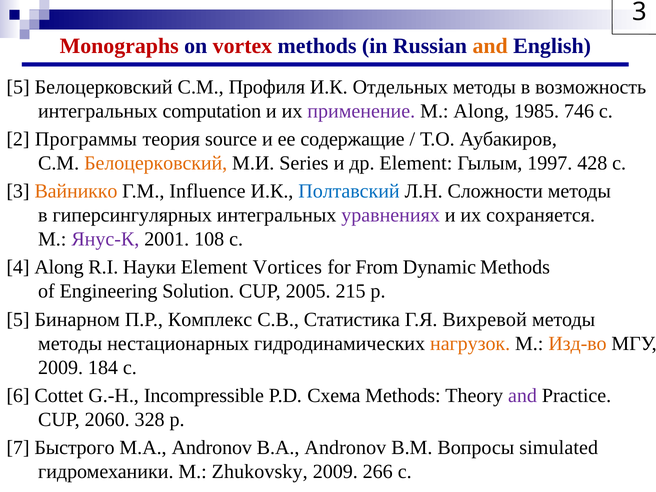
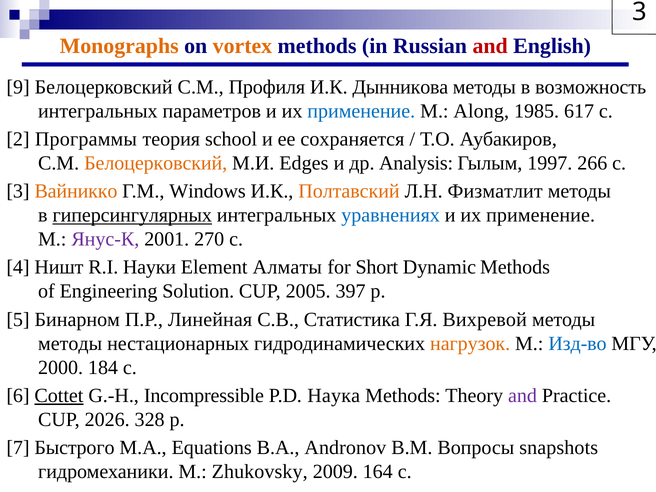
Monographs colour: red -> orange (119, 46)
vortex colour: red -> orange (242, 46)
and colour: orange -> red (490, 46)
5: 5 -> 9 (18, 87)
Отдельных: Отдельных -> Дынникова (400, 87)
computation: computation -> параметров (212, 111)
применение colour: purple -> blue (361, 111)
746: 746 -> 617 (579, 111)
source: source -> school (231, 139)
содержащие: содержащие -> сохраняется (352, 139)
Series: Series -> Edges (304, 163)
др Element: Element -> Analysis (416, 163)
428: 428 -> 266 (592, 163)
Influence: Influence -> Windows (208, 191)
Полтавский colour: blue -> orange (349, 191)
Сложности: Сложности -> Физматлит (495, 191)
гиперсингулярных underline: none -> present (132, 215)
уравнениях colour: purple -> blue (391, 215)
сохраняется: сохраняется -> применение (541, 215)
108: 108 -> 270 (209, 239)
4 Along: Along -> Ништ (59, 267)
Vortices: Vortices -> Алматы (287, 267)
From: From -> Short (377, 267)
215: 215 -> 397 (351, 291)
Комплекс: Комплекс -> Линейная (210, 319)
Изд-во colour: orange -> blue (577, 343)
2009: 2009 -> 2000 (61, 368)
Cottet underline: none -> present (59, 396)
Схема: Схема -> Наука (334, 396)
2060: 2060 -> 2026 (107, 420)
М.А Andronov: Andronov -> Equations (212, 448)
simulated: simulated -> snapshots (559, 448)
266: 266 -> 164 (378, 472)
